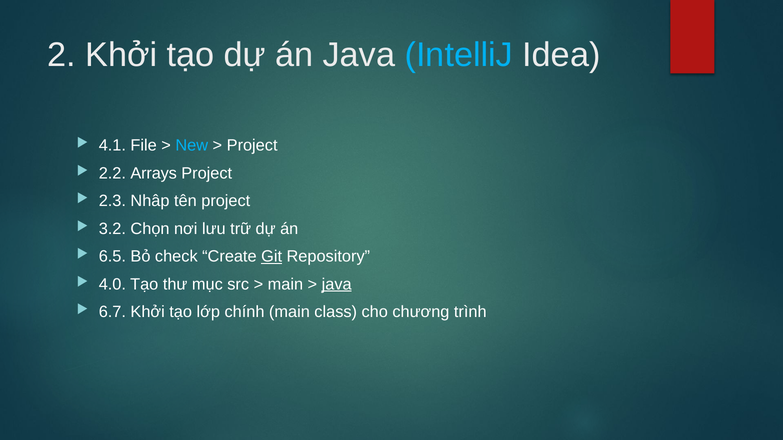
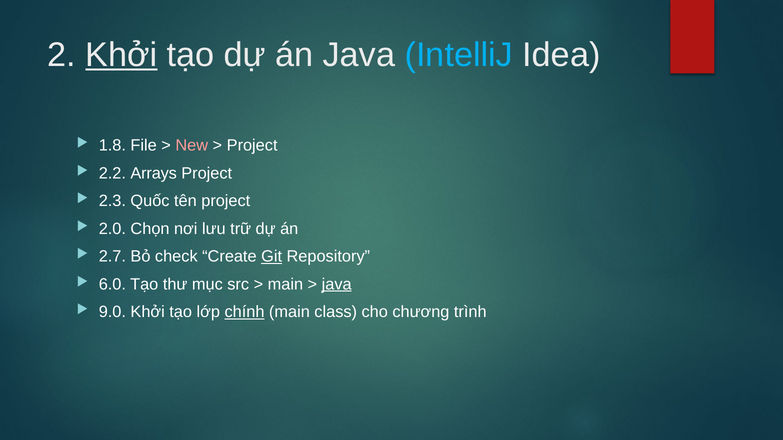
Khởi underline: none -> present (121, 55)
4.1: 4.1 -> 1.8 (112, 146)
New colour: light blue -> pink (192, 146)
Nhâp: Nhâp -> Quốc (150, 201)
3.2: 3.2 -> 2.0 (112, 229)
6.5: 6.5 -> 2.7 (112, 257)
4.0: 4.0 -> 6.0 (112, 284)
6.7: 6.7 -> 9.0 (112, 312)
chính underline: none -> present (244, 312)
